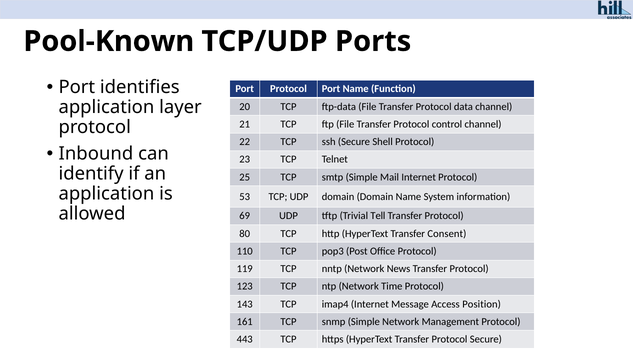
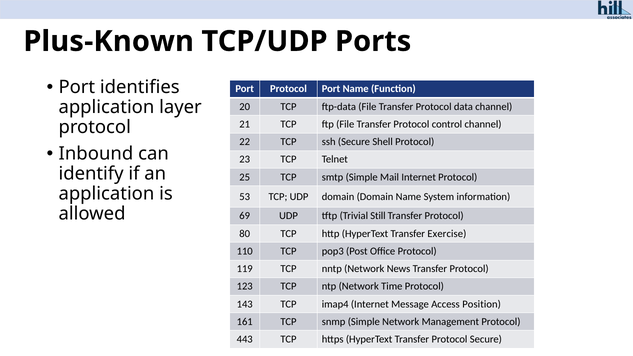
Pool-Known: Pool-Known -> Plus-Known (109, 41)
Tell: Tell -> Still (378, 216)
Consent: Consent -> Exercise (447, 234)
